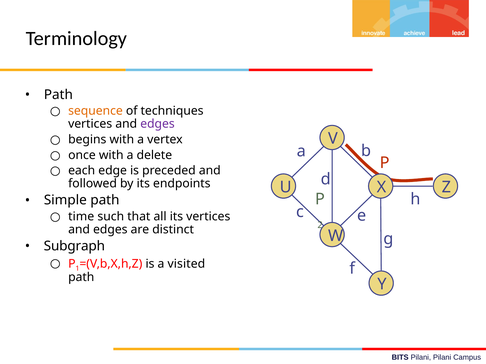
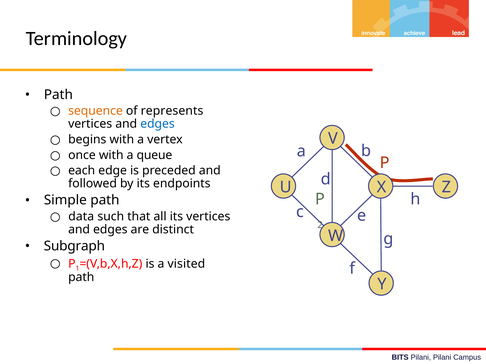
techniques: techniques -> represents (172, 111)
edges colour: purple -> blue (157, 124)
delete: delete -> queue (154, 155)
time: time -> data (81, 217)
